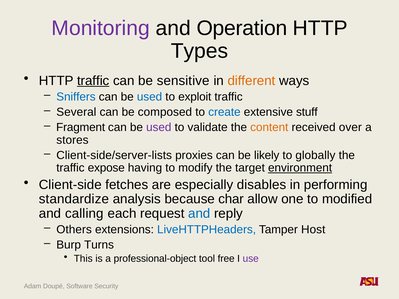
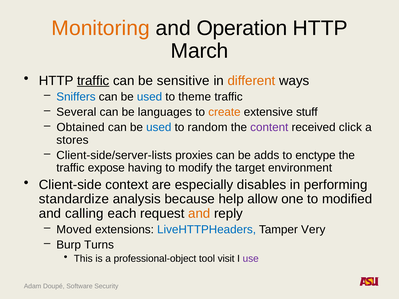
Monitoring colour: purple -> orange (101, 28)
Types: Types -> March (200, 51)
exploit: exploit -> theme (195, 97)
composed: composed -> languages (165, 112)
create colour: blue -> orange (224, 112)
Fragment: Fragment -> Obtained (81, 127)
used colour: purple -> blue (159, 127)
validate: validate -> random (208, 127)
content colour: orange -> purple (269, 127)
over: over -> click (350, 127)
likely: likely -> adds (267, 155)
globally: globally -> enctype (315, 155)
environment underline: present -> none (300, 168)
fetches: fetches -> context (127, 185)
char: char -> help (231, 199)
and colour: blue -> orange (199, 214)
Others: Others -> Moved (74, 230)
Host: Host -> Very (313, 230)
free: free -> visit (226, 259)
